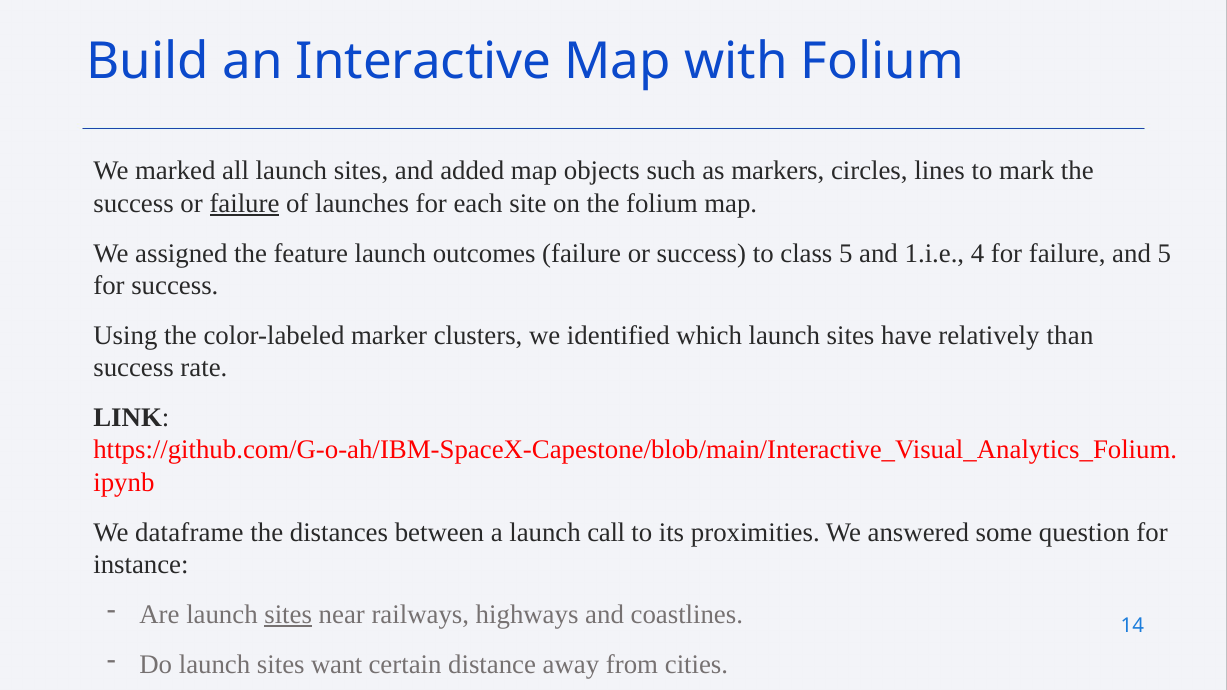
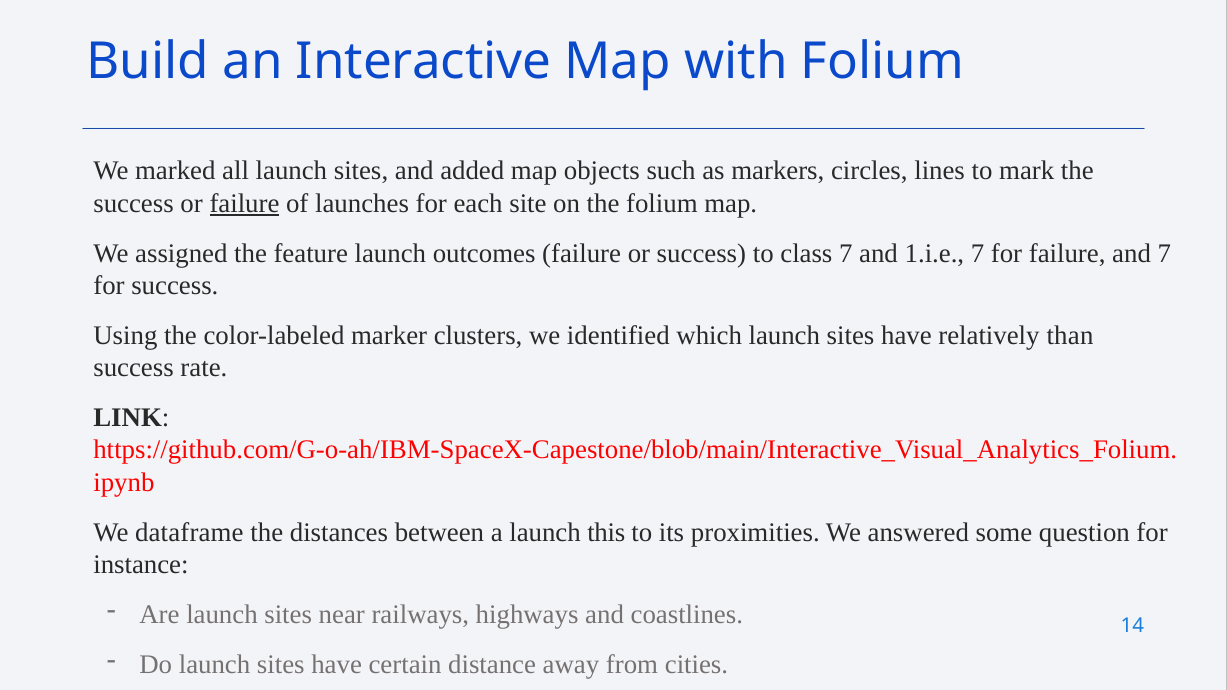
class 5: 5 -> 7 (846, 253)
1.i.e 4: 4 -> 7 (978, 253)
and 5: 5 -> 7 (1164, 253)
call: call -> this (606, 532)
sites underline: present -> none (288, 615)
Do launch sites want: want -> have (337, 665)
